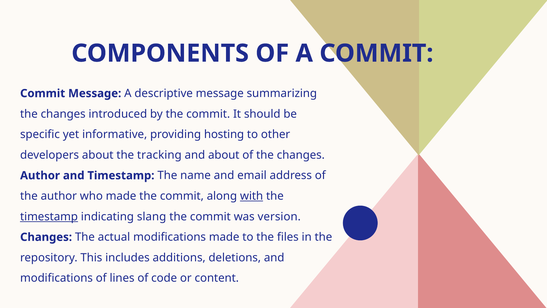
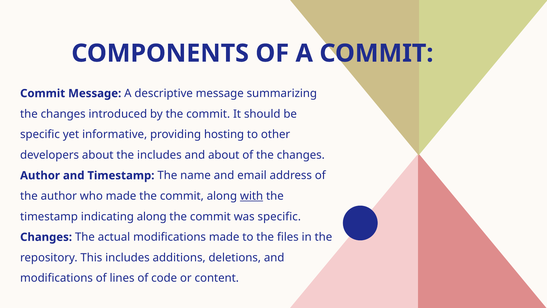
the tracking: tracking -> includes (159, 155)
timestamp underline: present -> none (49, 216)
indicating slang: slang -> along (152, 216)
was version: version -> specific (279, 216)
